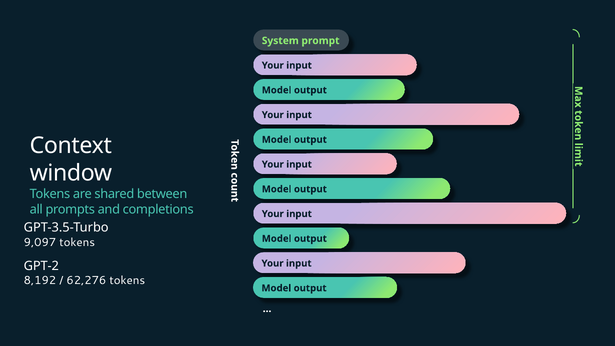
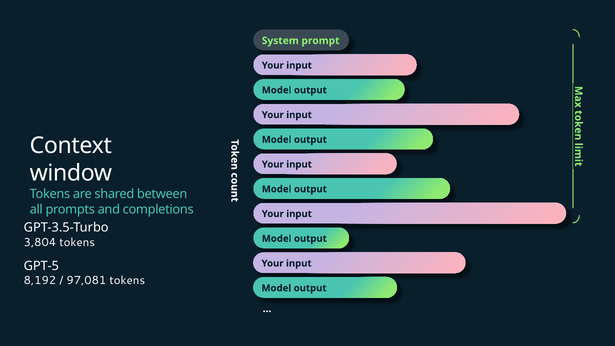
9,097: 9,097 -> 3,804 (40, 242)
GPT-2: GPT-2 -> GPT-5 (41, 266)
62,276: 62,276 -> 97,081 (86, 281)
